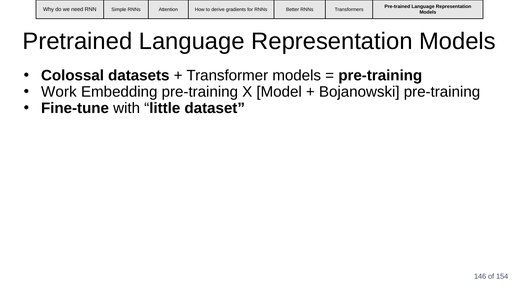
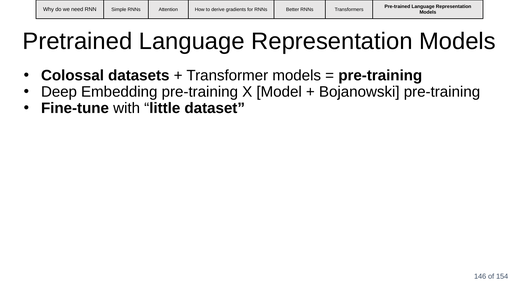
Work: Work -> Deep (59, 92)
